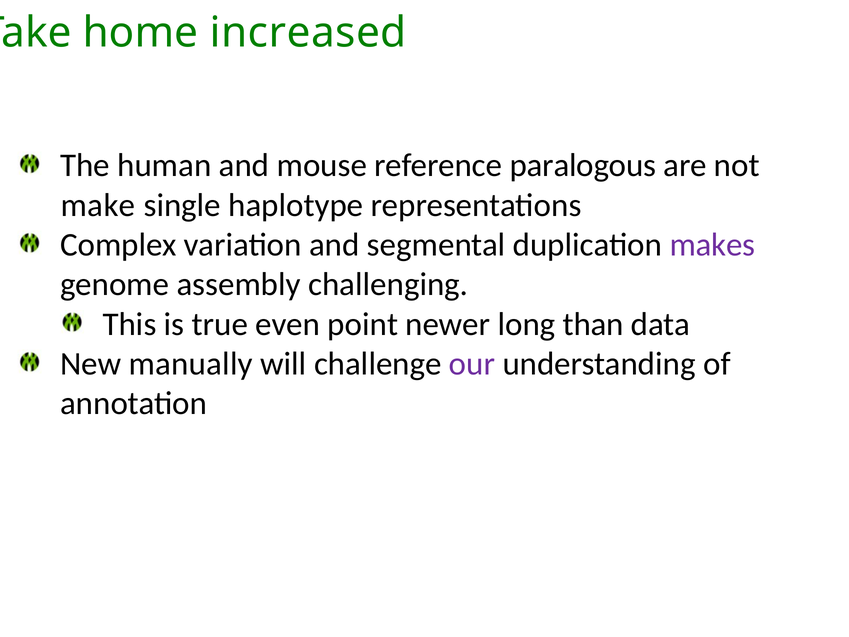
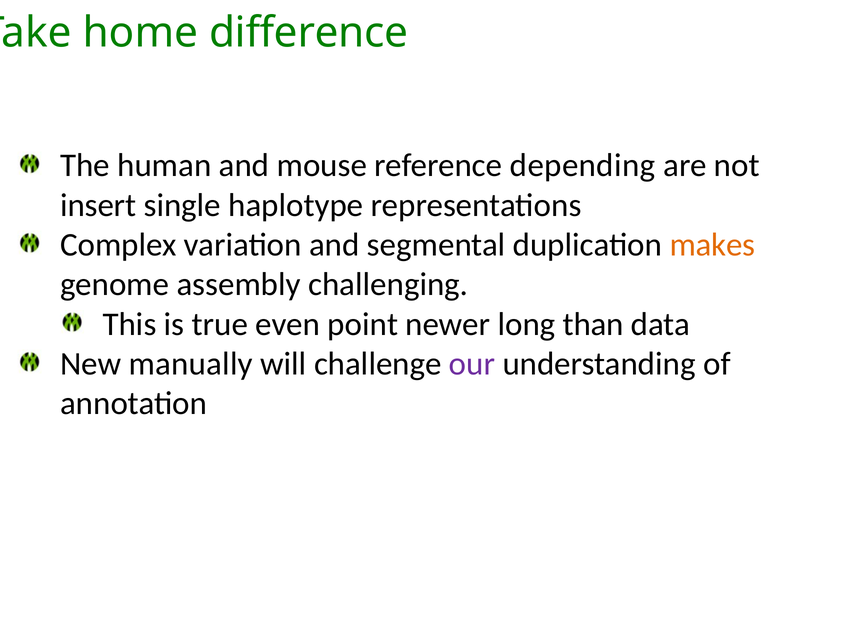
increased: increased -> difference (309, 33)
paralogous: paralogous -> depending (583, 165)
make: make -> insert (98, 205)
makes colour: purple -> orange (712, 245)
